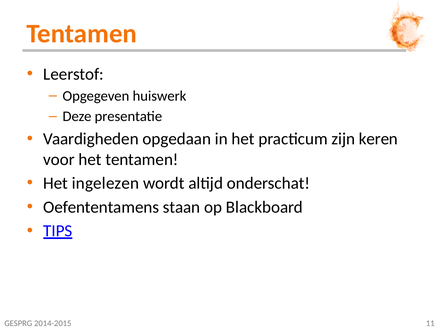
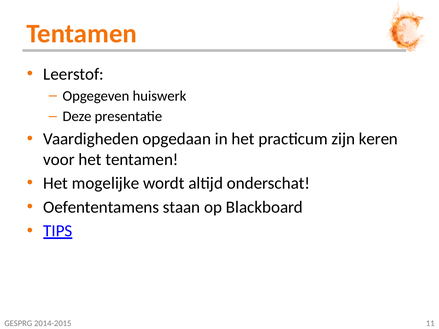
ingelezen: ingelezen -> mogelijke (106, 183)
